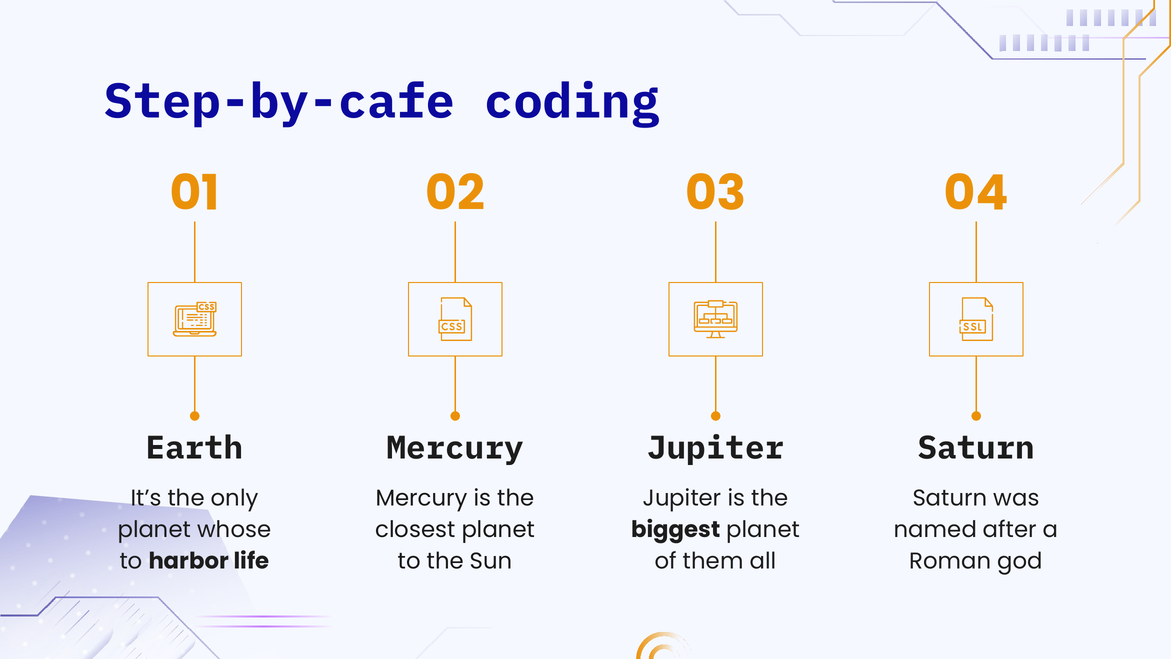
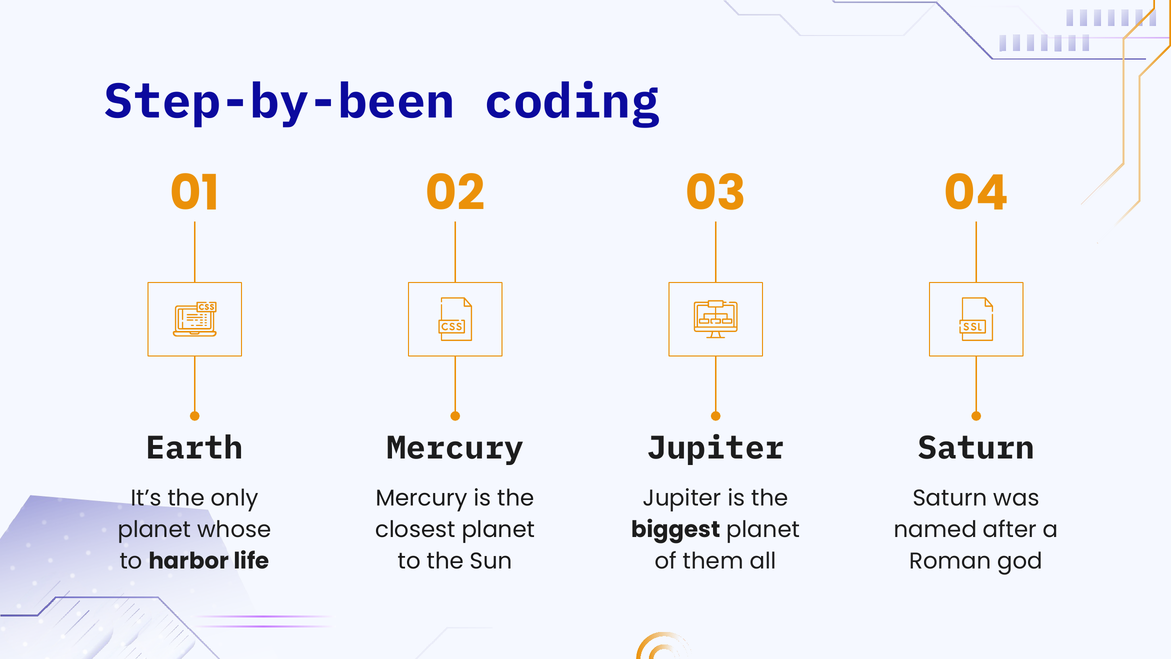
Step-by-cafe: Step-by-cafe -> Step-by-been (280, 101)
